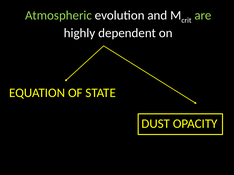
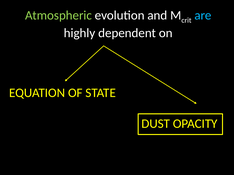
are colour: light green -> light blue (203, 15)
